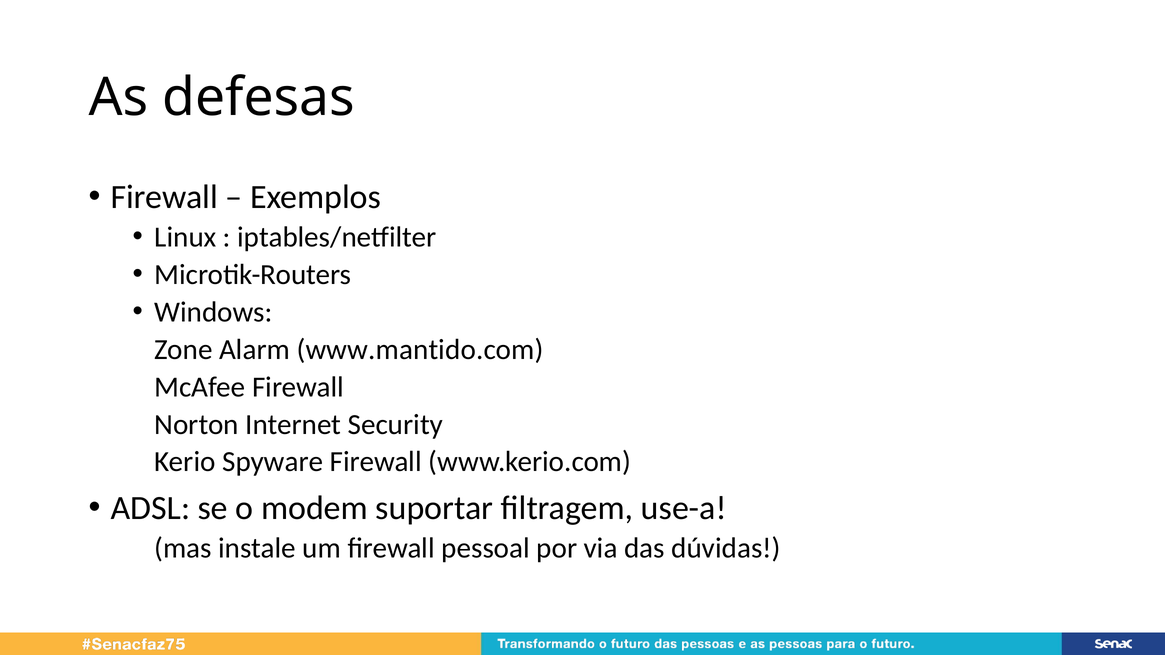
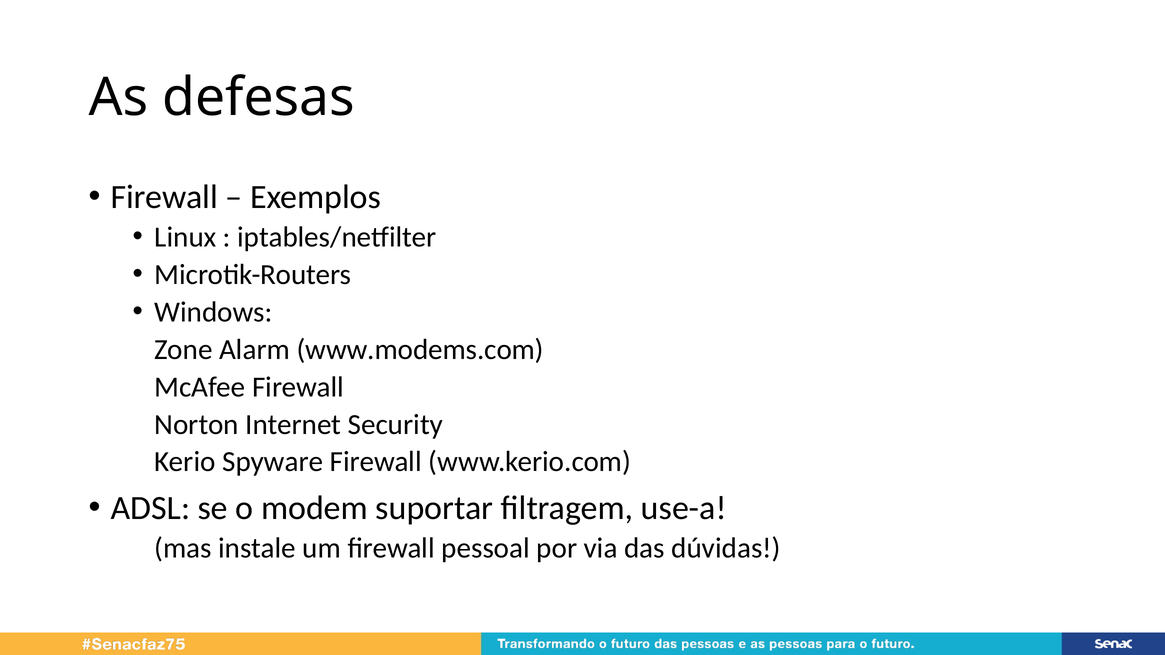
www.mantido.com: www.mantido.com -> www.modems.com (420, 350)
